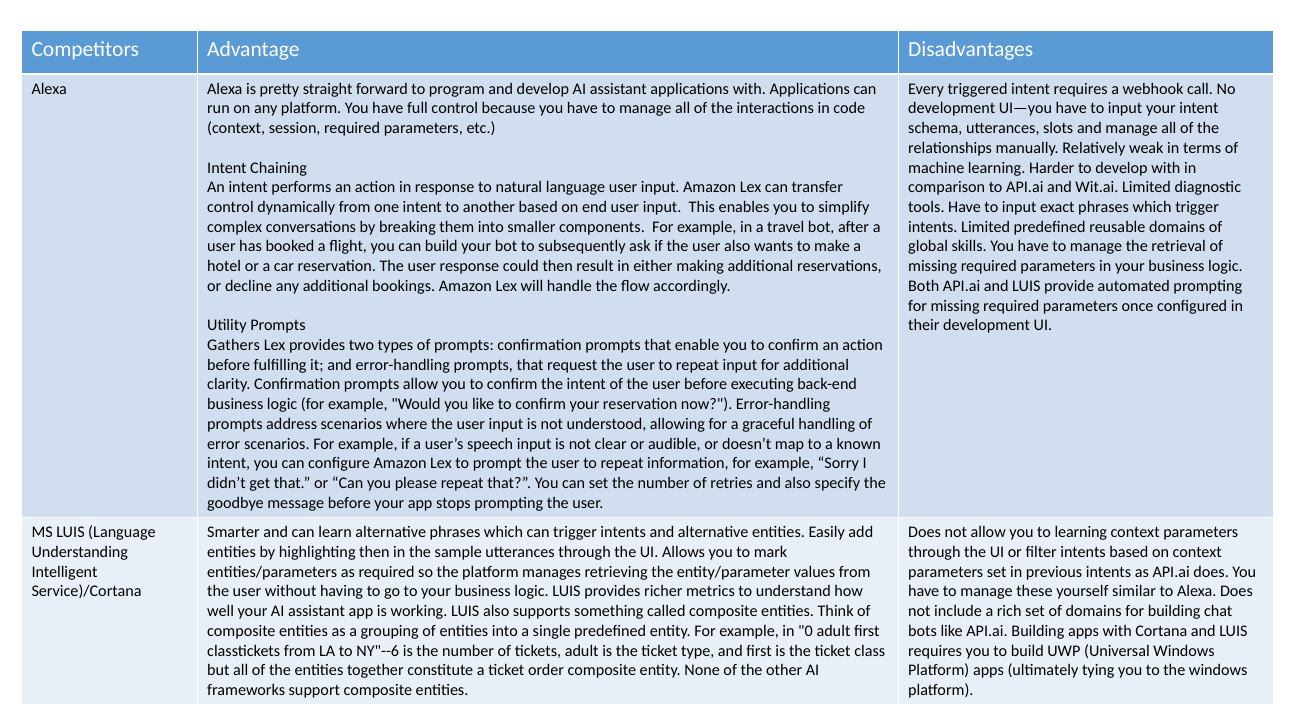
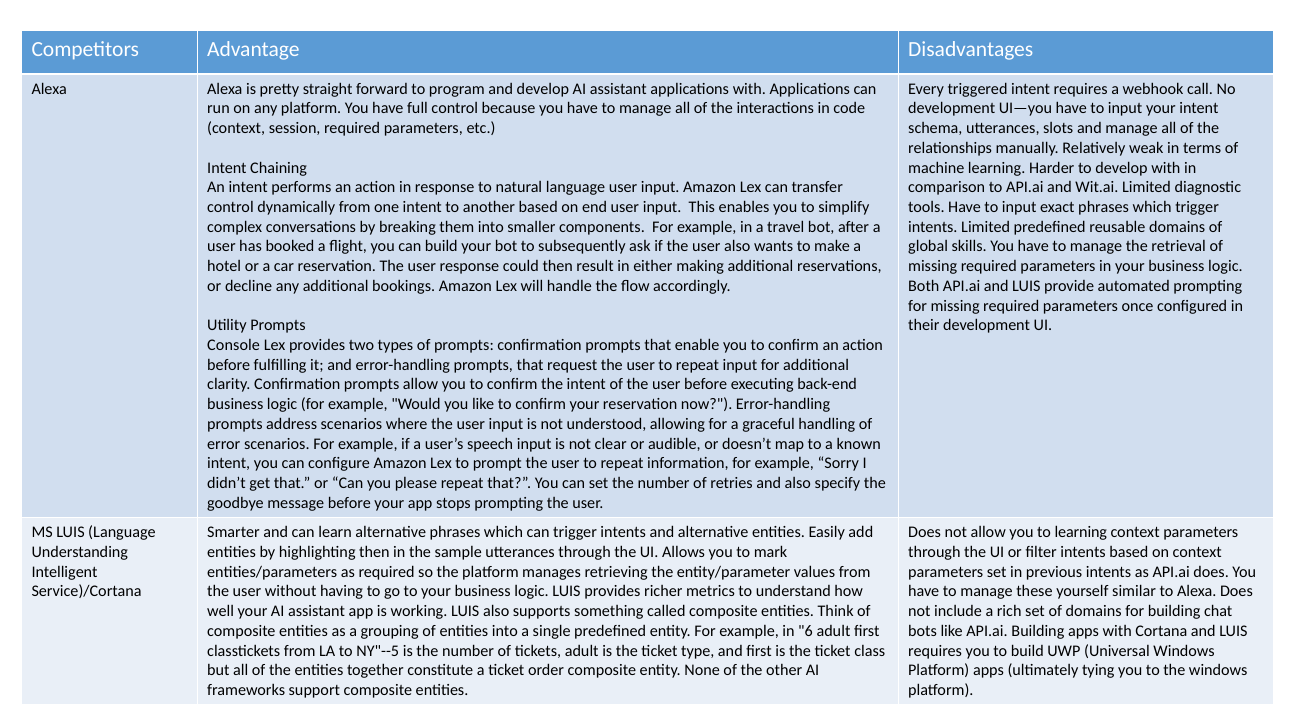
Gathers: Gathers -> Console (234, 345)
0: 0 -> 6 (806, 631)
NY"--6: NY"--6 -> NY"--5 (378, 651)
